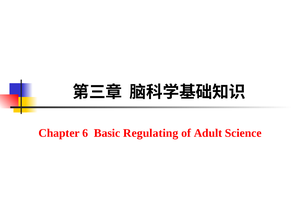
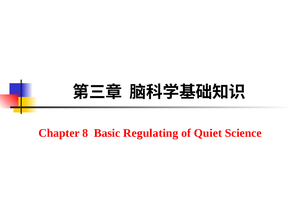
6: 6 -> 8 (85, 133)
Adult: Adult -> Quiet (208, 133)
